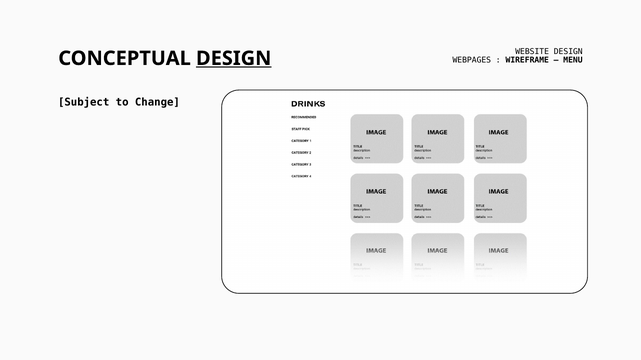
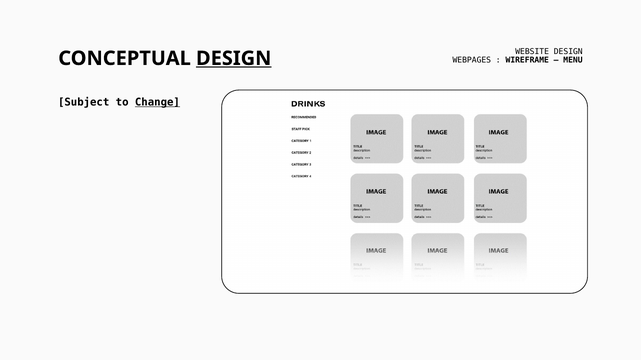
Change underline: none -> present (157, 102)
